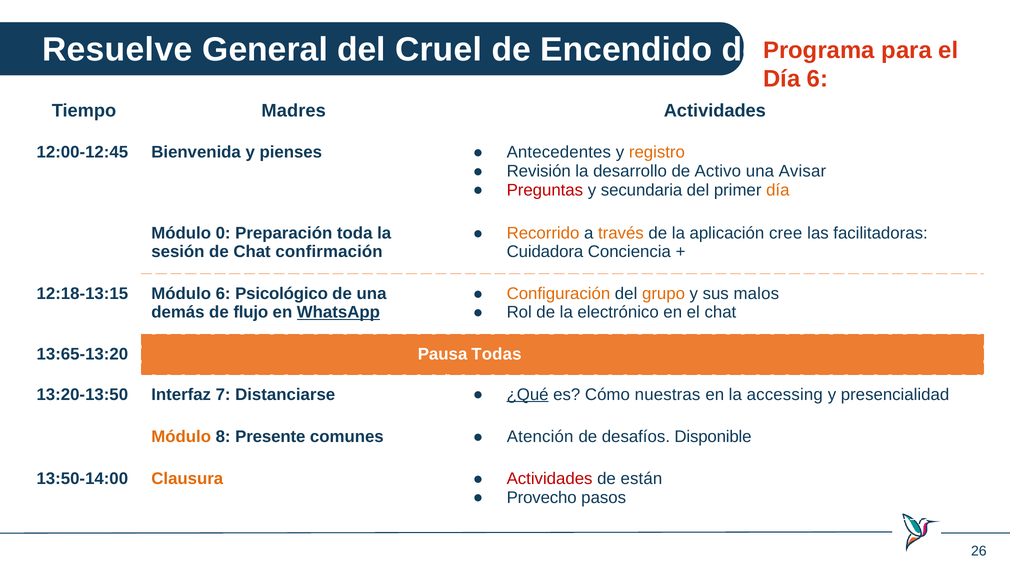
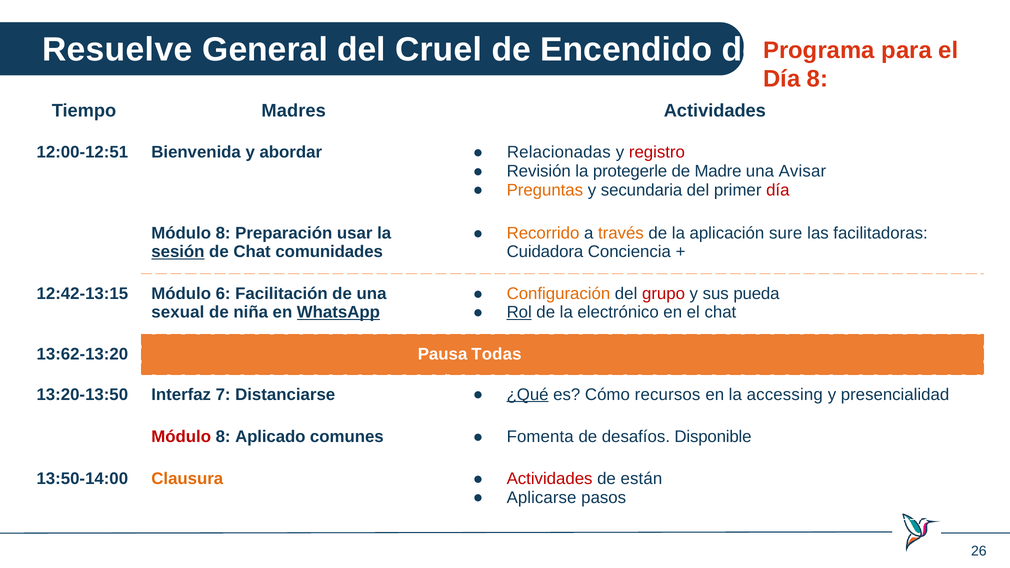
Día 6: 6 -> 8 (818, 79)
12:00-12:45: 12:00-12:45 -> 12:00-12:51 (82, 152)
pienses: pienses -> abordar (291, 152)
Antecedentes: Antecedentes -> Relacionadas (559, 152)
registro colour: orange -> red (657, 152)
desarrollo: desarrollo -> protegerle (630, 171)
Activo: Activo -> Madre (718, 171)
Preguntas colour: red -> orange (545, 190)
día colour: orange -> red (778, 190)
cree: cree -> sure (786, 233)
0: 0 -> 8 (223, 233)
toda: toda -> usar (355, 233)
sesión underline: none -> present (178, 252)
confirmación: confirmación -> comunidades (329, 252)
12:18-13:15: 12:18-13:15 -> 12:42-13:15 (82, 294)
Psicológico: Psicológico -> Facilitación (281, 294)
grupo colour: orange -> red (664, 294)
malos: malos -> pueda (756, 294)
Rol underline: none -> present (519, 313)
demás: demás -> sexual (178, 313)
flujo: flujo -> niña (251, 313)
13:65-13:20: 13:65-13:20 -> 13:62-13:20 (82, 354)
nuestras: nuestras -> recursos (668, 395)
Módulo colour: orange -> red (181, 437)
Presente: Presente -> Aplicado (270, 437)
Atención: Atención -> Fomenta (540, 437)
Provecho: Provecho -> Aplicarse (542, 498)
